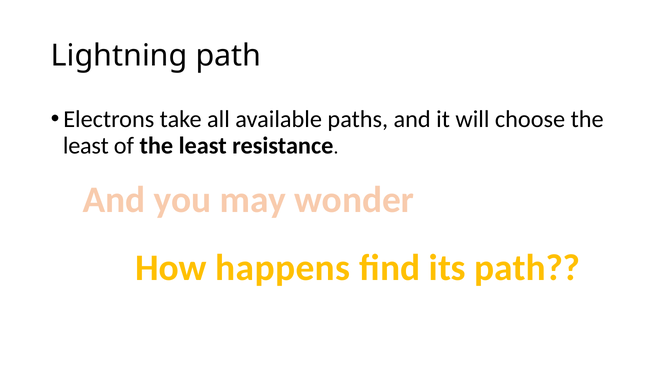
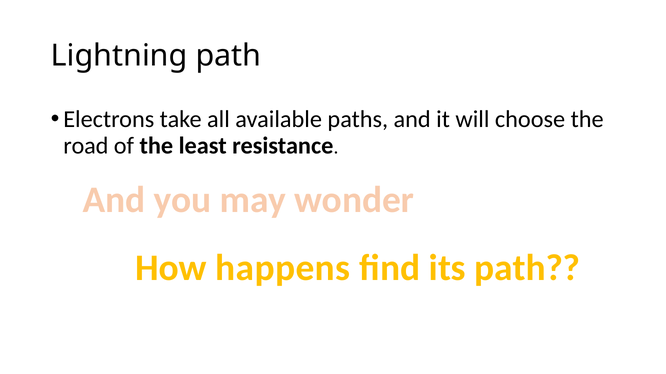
least: least -> road (86, 146)
